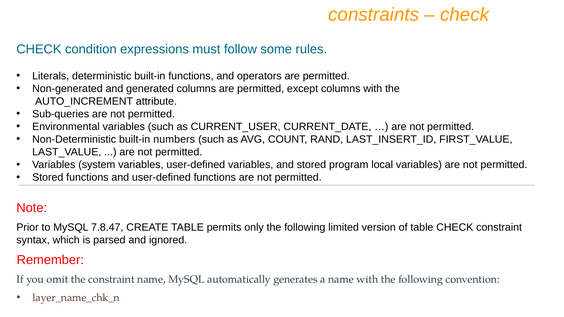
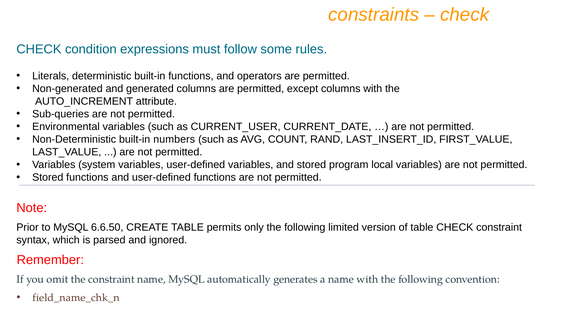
7.8.47: 7.8.47 -> 6.6.50 (107, 228)
layer_name_chk_n: layer_name_chk_n -> field_name_chk_n (76, 298)
